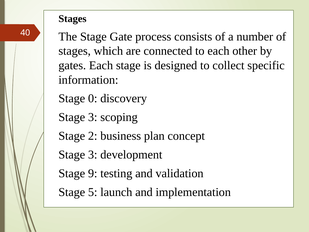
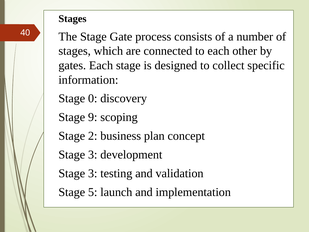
3: 3 -> 9 (93, 117)
9: 9 -> 3 (93, 173)
